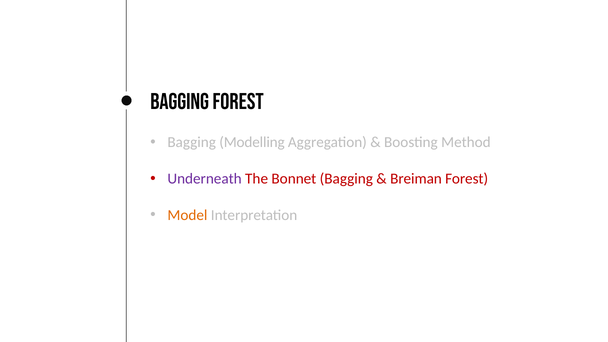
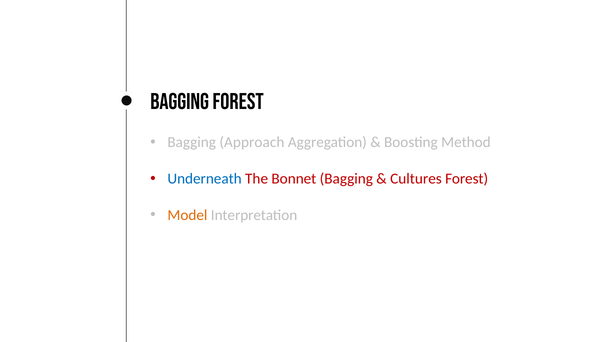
Modelling: Modelling -> Approach (252, 142)
Underneath colour: purple -> blue (205, 179)
Breiman: Breiman -> Cultures (416, 179)
